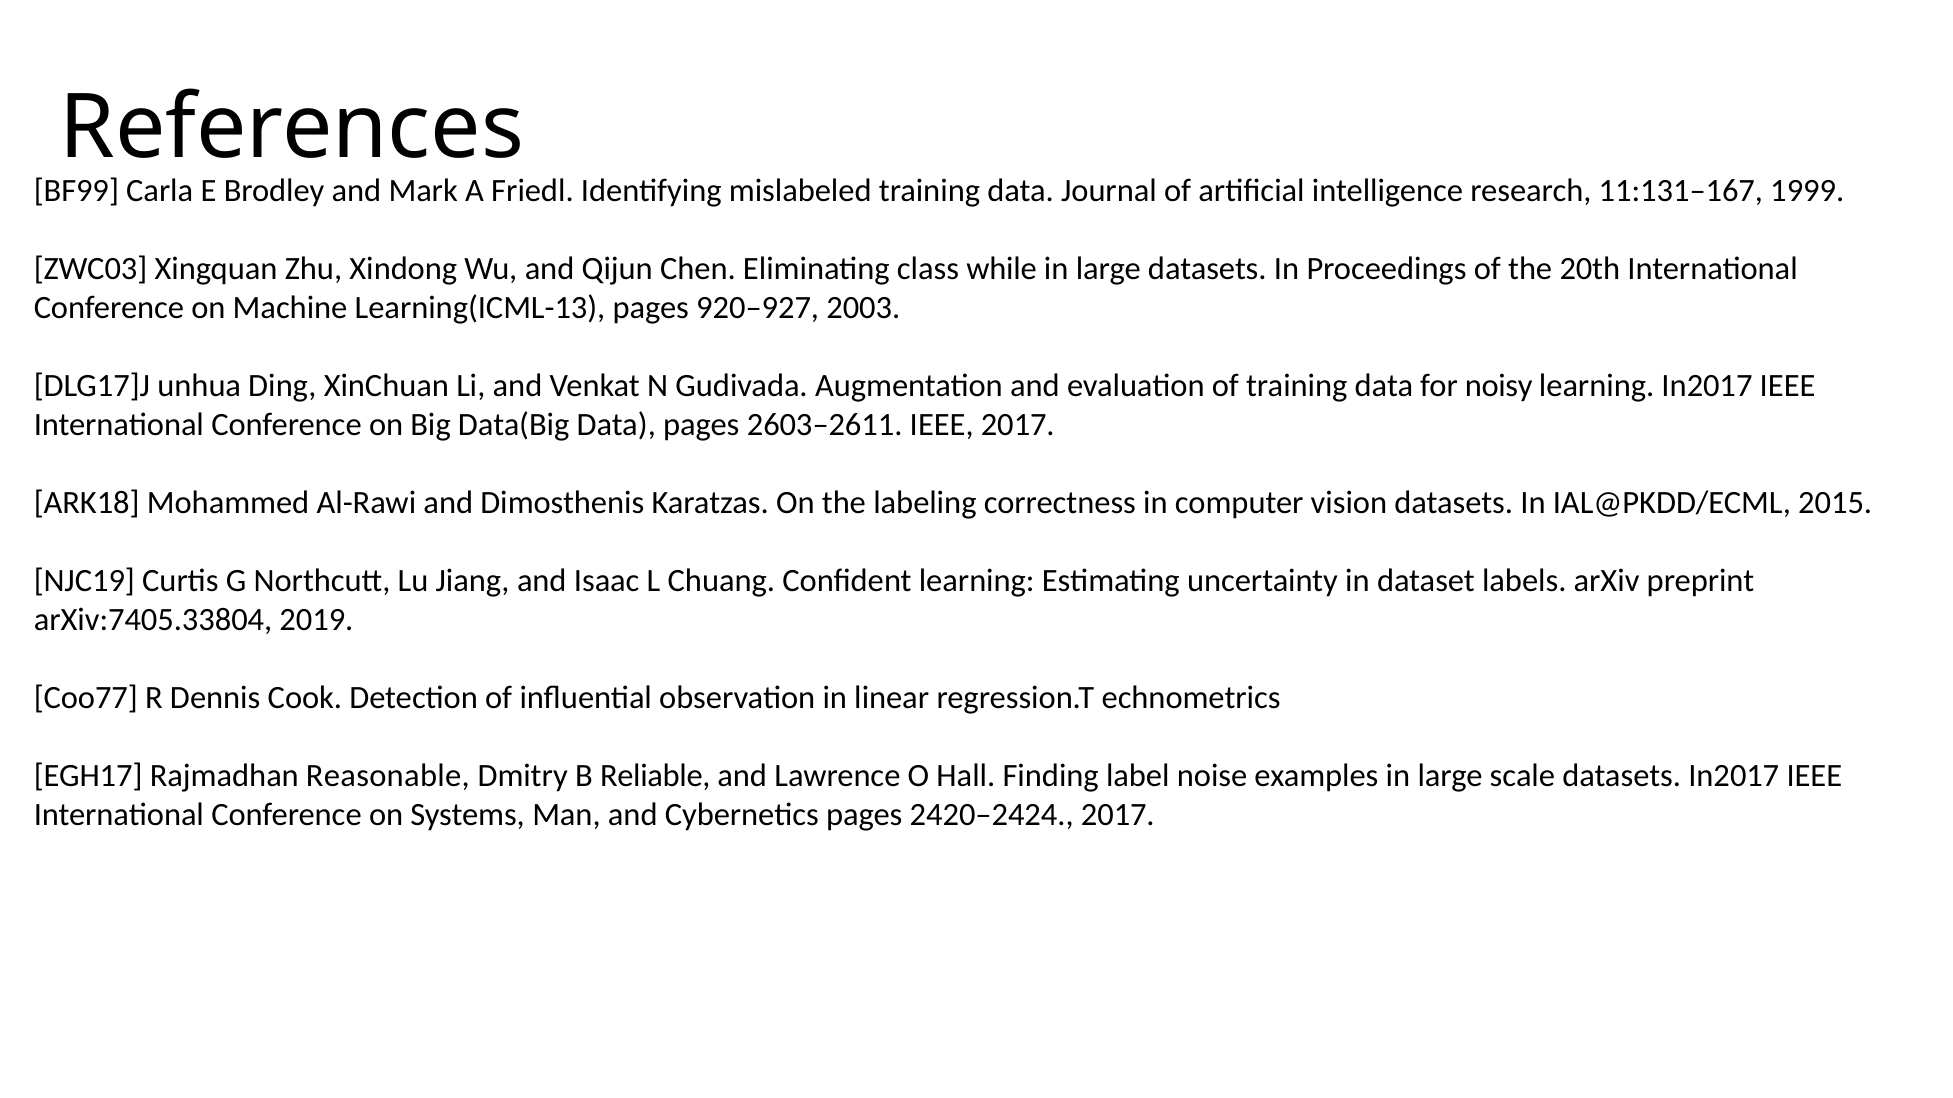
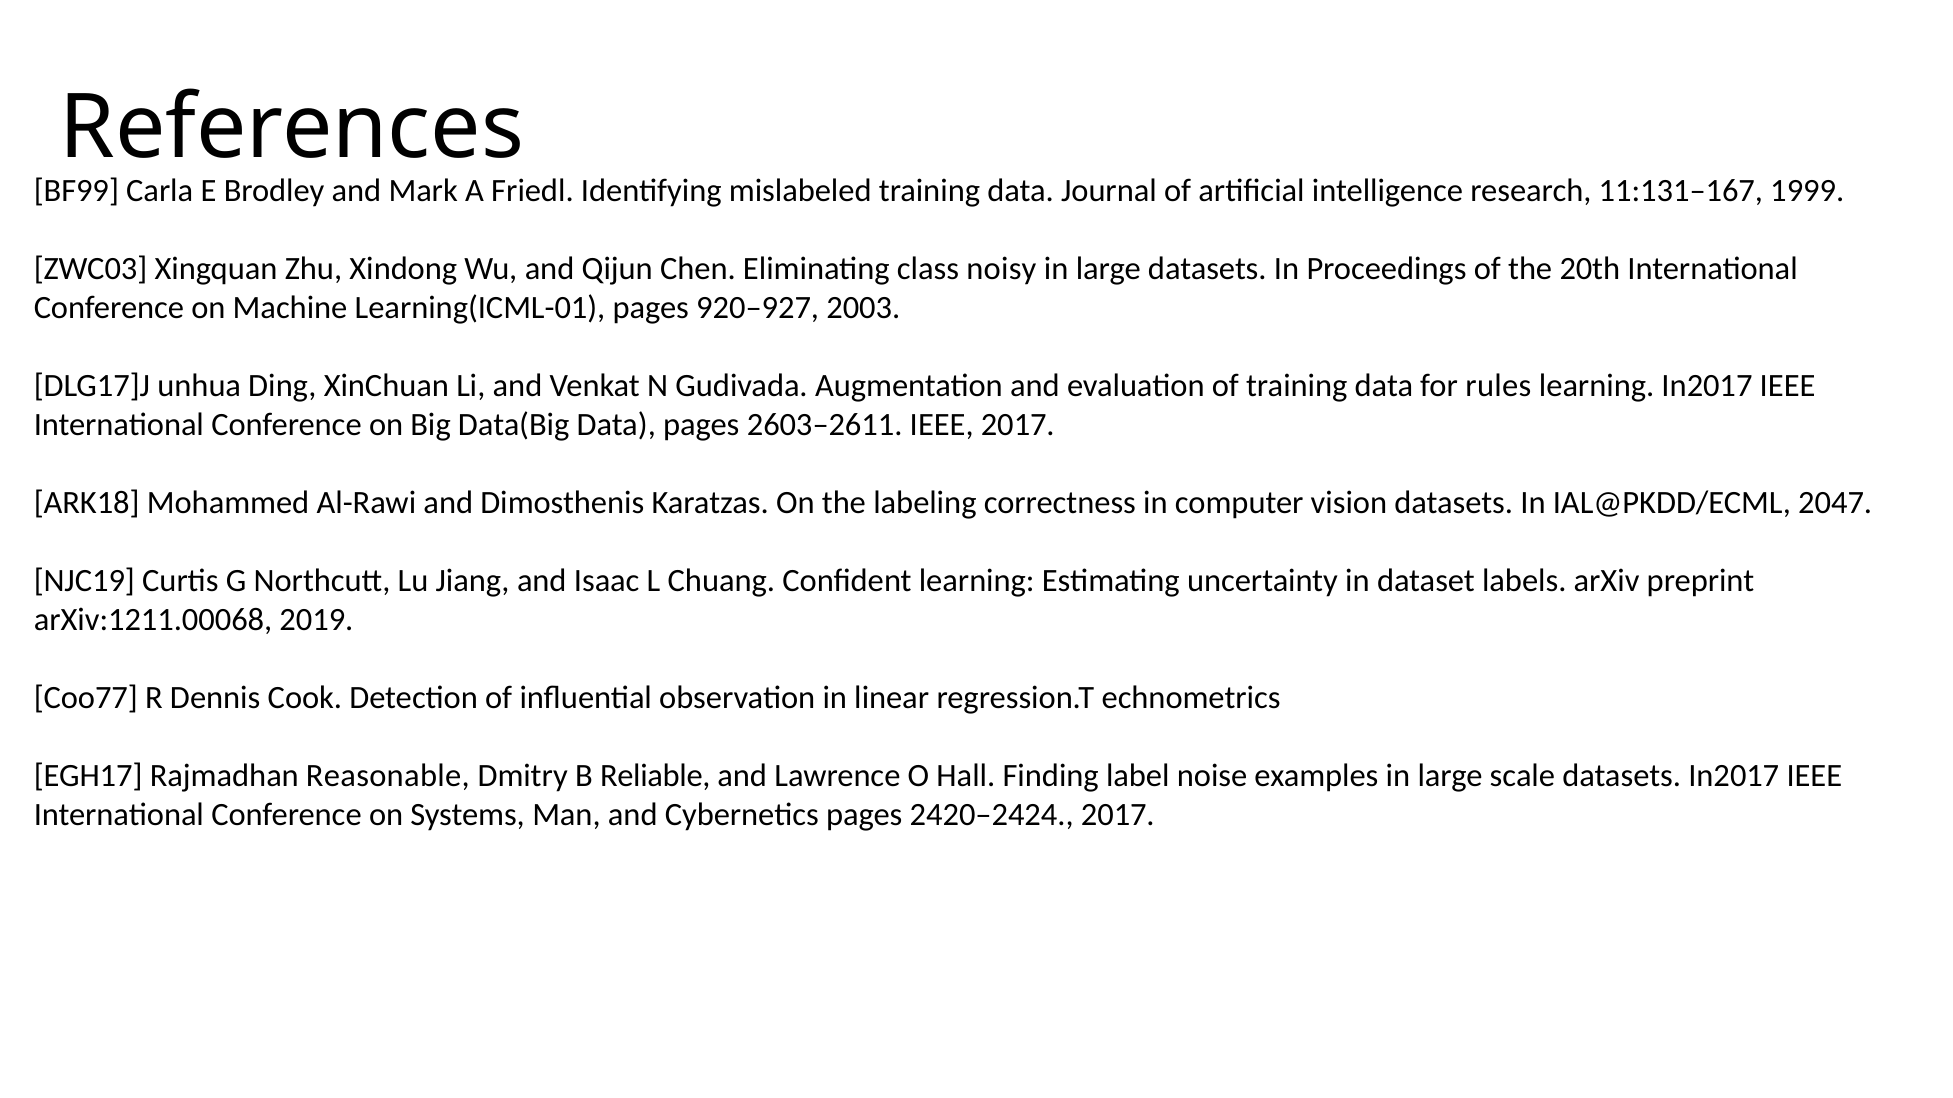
while: while -> noisy (1001, 269)
Learning(ICML-13: Learning(ICML-13 -> Learning(ICML-01 (480, 308)
noisy: noisy -> rules (1498, 386)
2015: 2015 -> 2047 (1835, 503)
arXiv:7405.33804: arXiv:7405.33804 -> arXiv:1211.00068 (153, 620)
